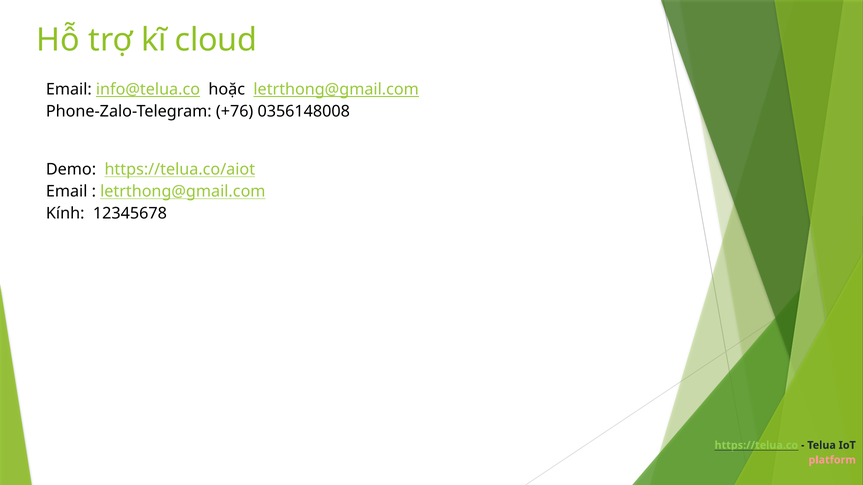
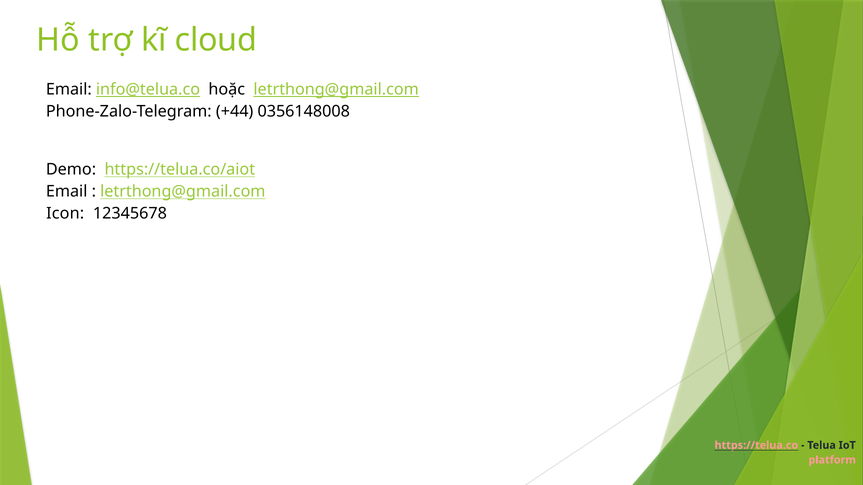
+76: +76 -> +44 (235, 111)
Kính: Kính -> Icon (65, 214)
https://telua.co colour: light green -> pink (756, 446)
